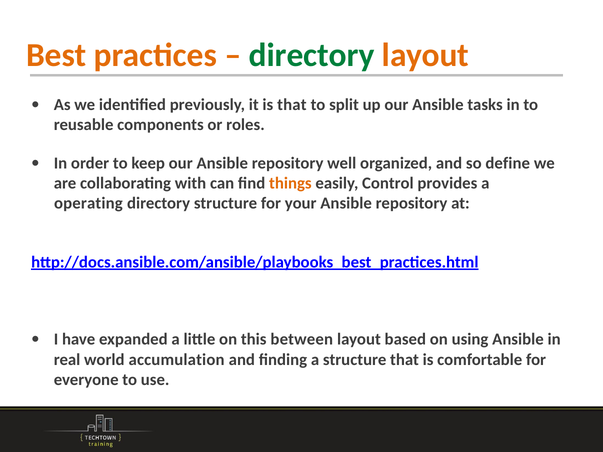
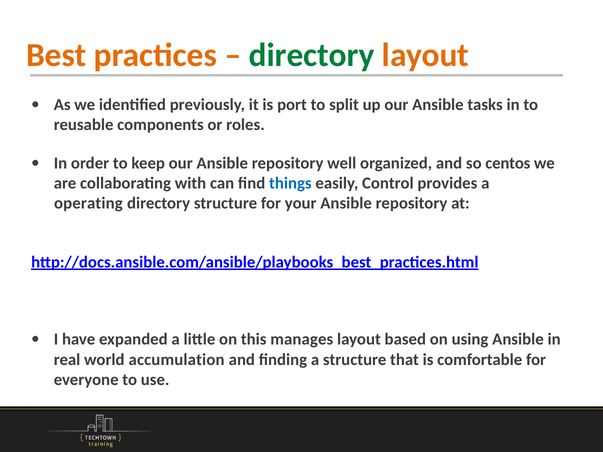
is that: that -> port (292, 105)
define: define -> centos (508, 163)
things colour: orange -> blue (290, 183)
between: between -> manages (302, 340)
